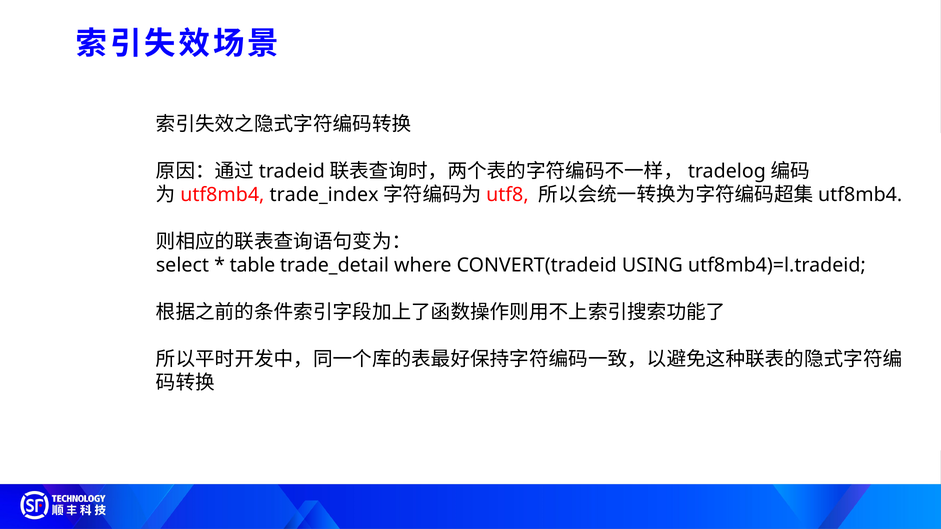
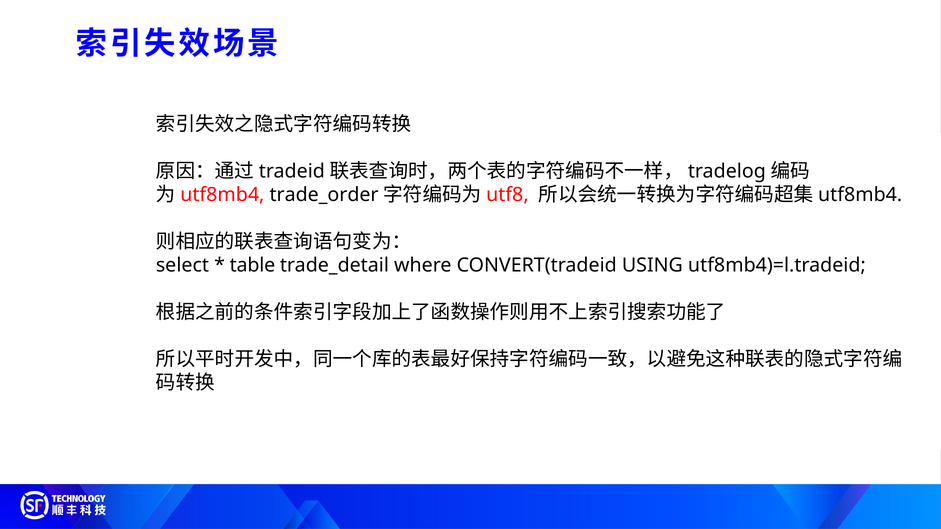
trade_index: trade_index -> trade_order (324, 195)
